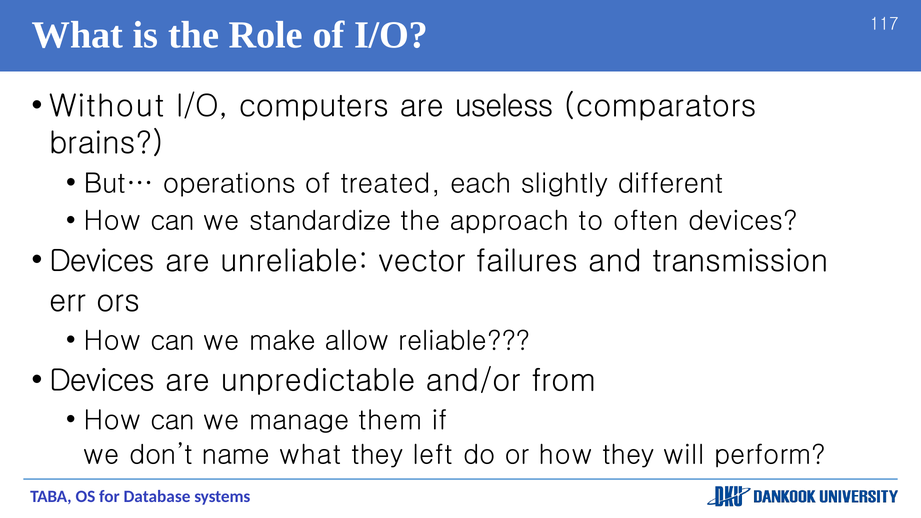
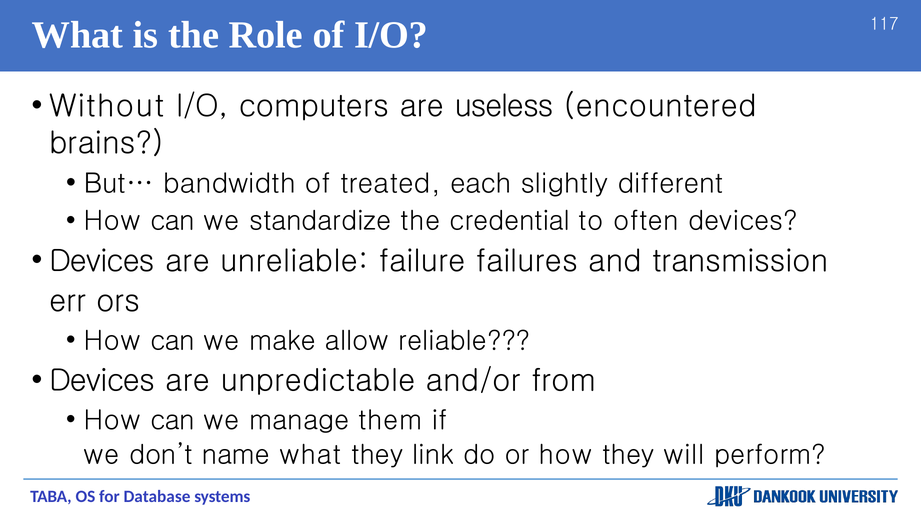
comparators: comparators -> encountered (660, 106)
operations: operations -> bandwidth (229, 183)
approach: approach -> credential (510, 221)
vector: vector -> failure (422, 261)
left: left -> link (433, 455)
